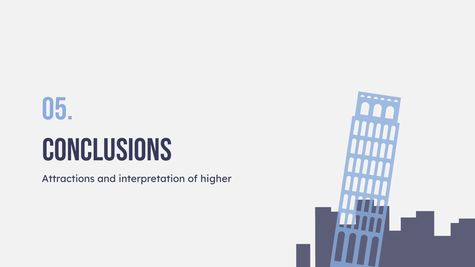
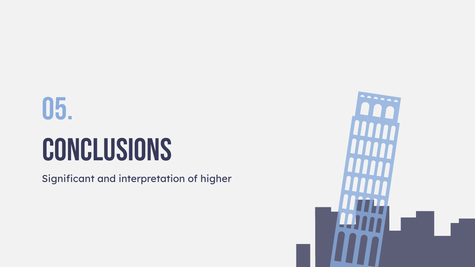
Attractions: Attractions -> Significant (68, 179)
